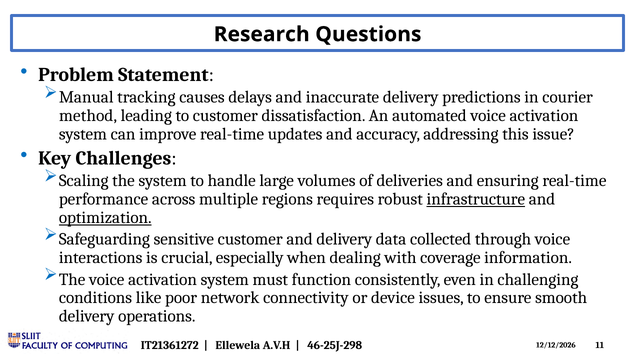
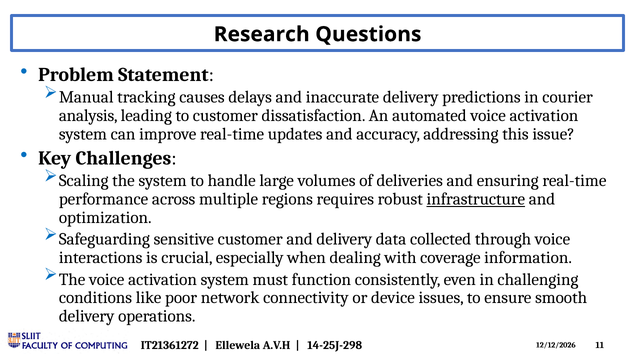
method: method -> analysis (88, 116)
optimization underline: present -> none (105, 218)
46-25J-298: 46-25J-298 -> 14-25J-298 (335, 346)
